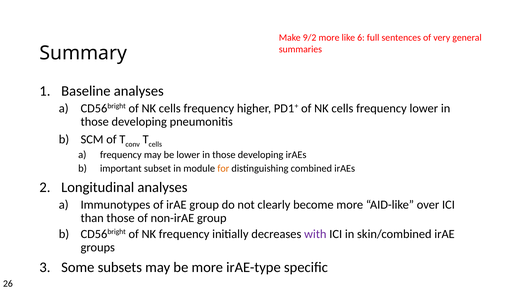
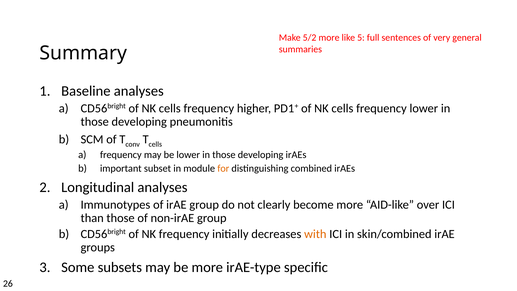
9/2: 9/2 -> 5/2 (310, 38)
6: 6 -> 5 (361, 38)
with colour: purple -> orange (315, 234)
